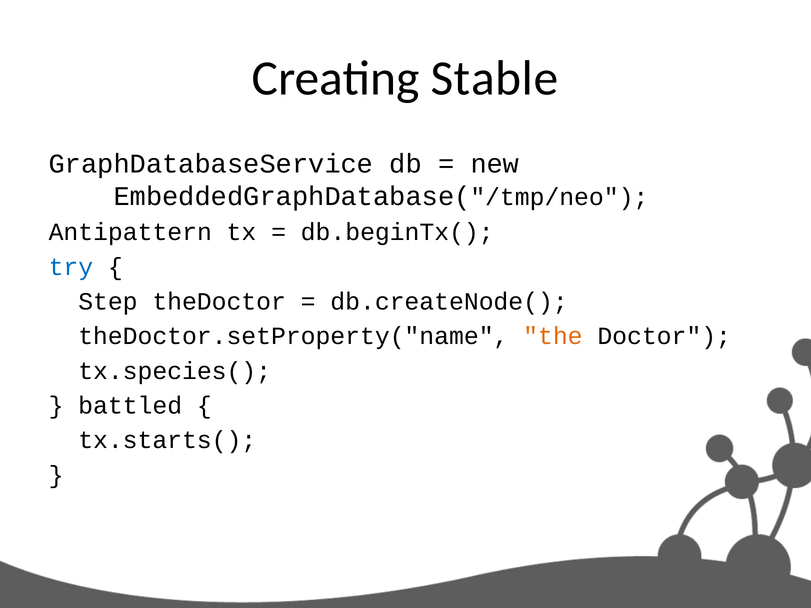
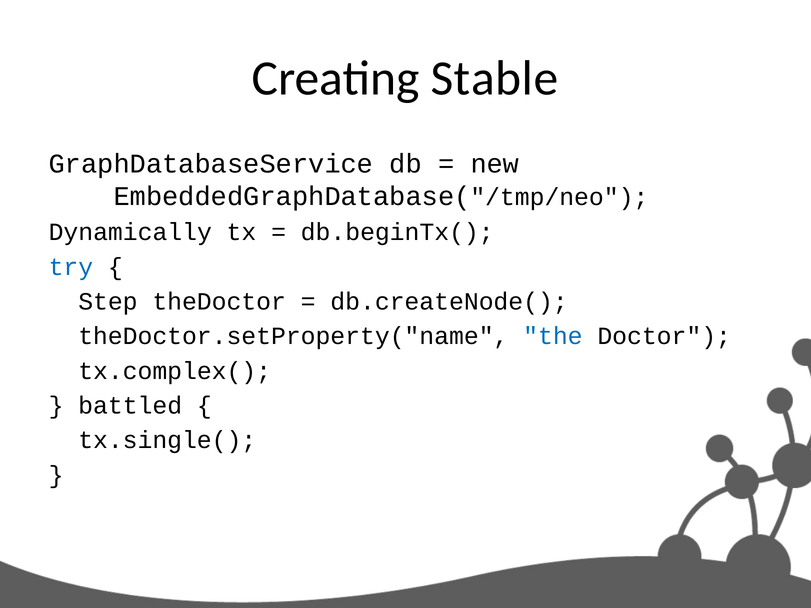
Antipattern: Antipattern -> Dynamically (130, 232)
the colour: orange -> blue (553, 336)
tx.species(: tx.species( -> tx.complex( (175, 371)
tx.starts(: tx.starts( -> tx.single( (167, 440)
